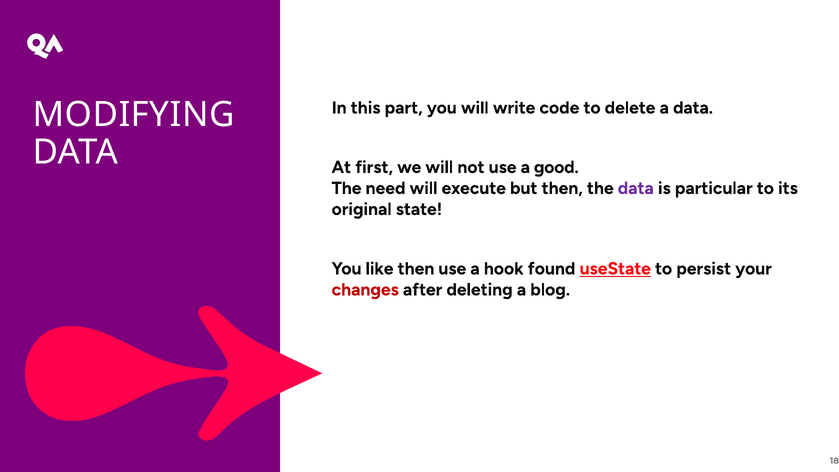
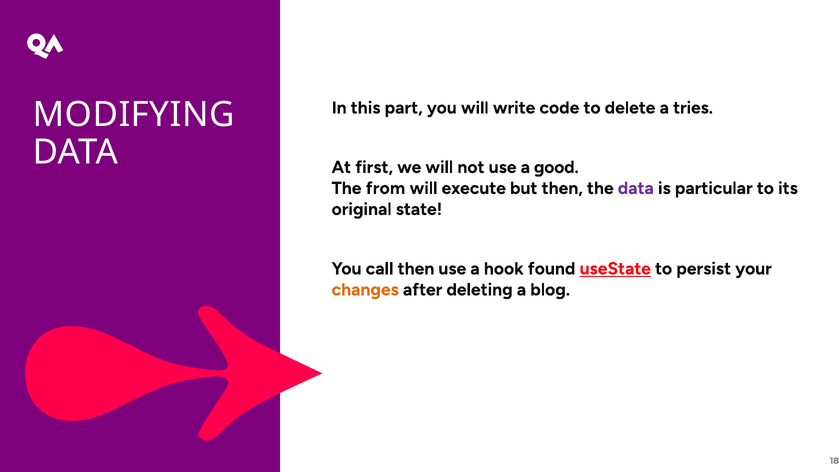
a data: data -> tries (693, 108)
need: need -> from (385, 188)
like: like -> call (380, 269)
changes colour: red -> orange (365, 290)
